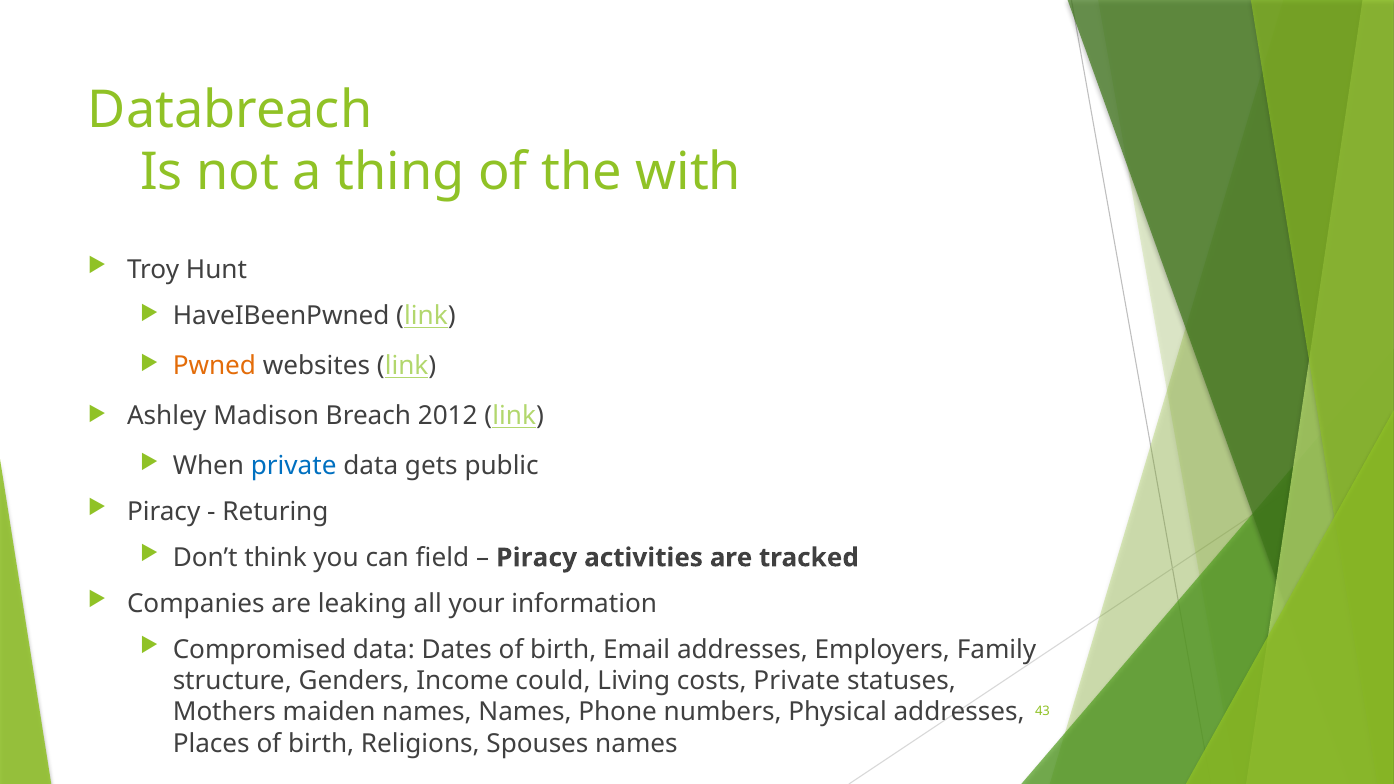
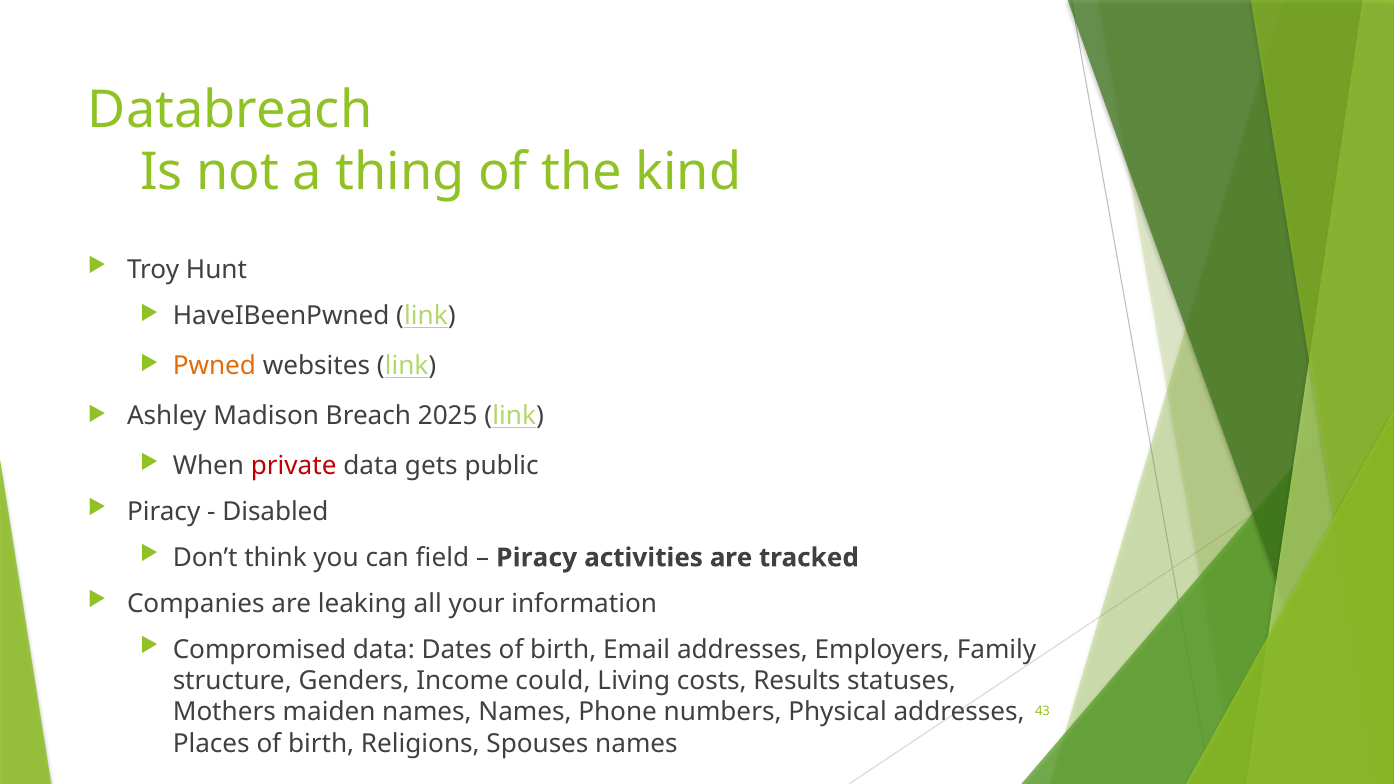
with: with -> kind (688, 173)
2012: 2012 -> 2025 (448, 416)
private colour: blue -> red (294, 466)
Returing: Returing -> Disabled (275, 512)
costs Private: Private -> Results (797, 681)
